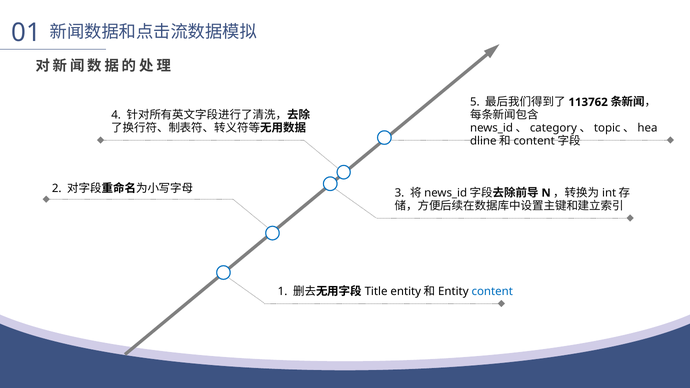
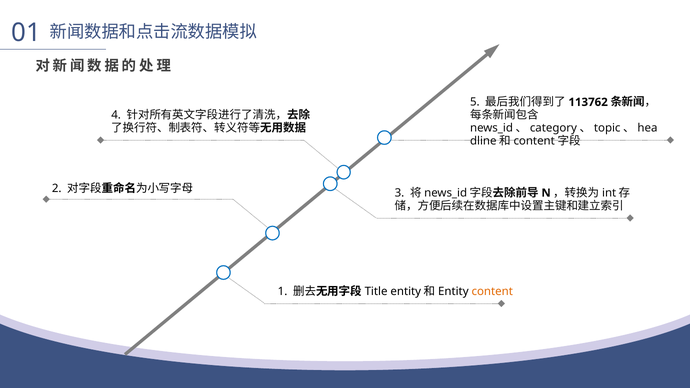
content colour: blue -> orange (492, 292)
